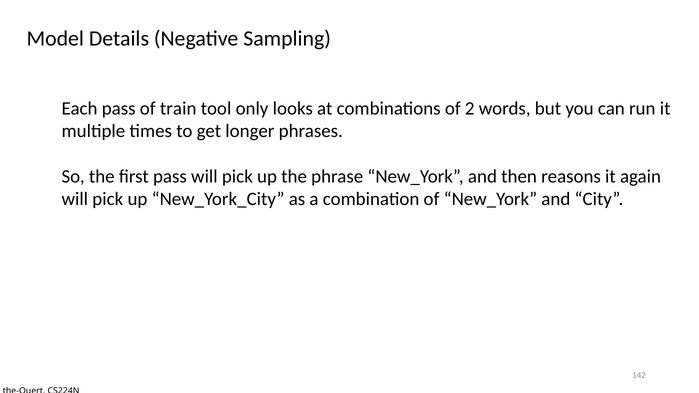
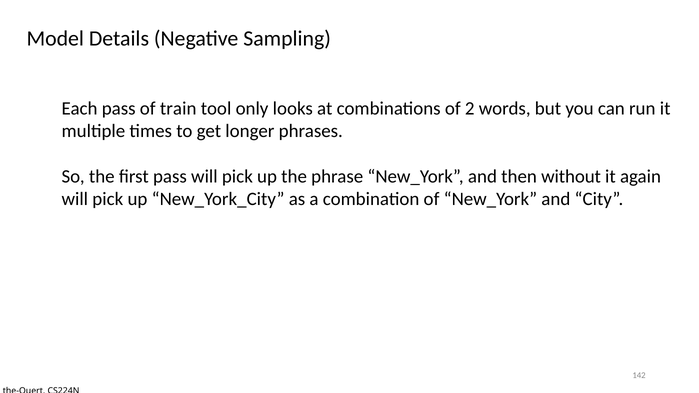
reasons: reasons -> without (571, 177)
